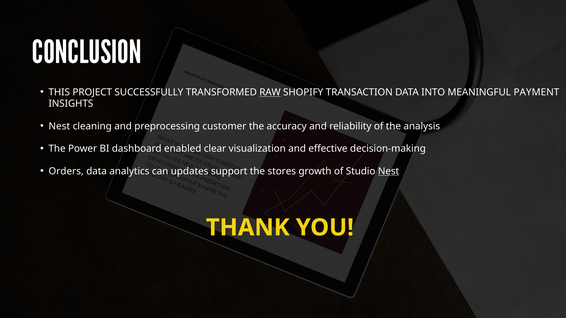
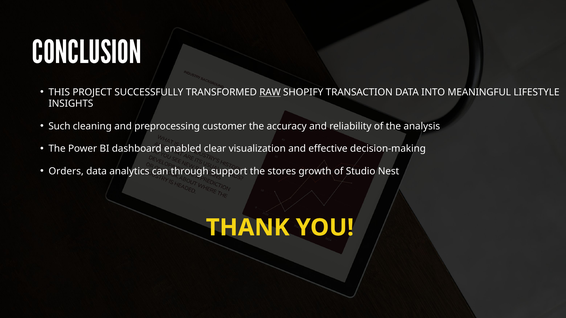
PAYMENT: PAYMENT -> LIFESTYLE (537, 92)
Nest: Nest -> Such (59, 126)
updates: updates -> through (190, 171)
Nest underline: present -> none (389, 171)
